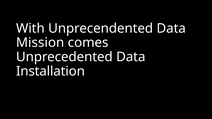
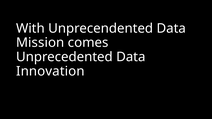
Installation: Installation -> Innovation (50, 71)
